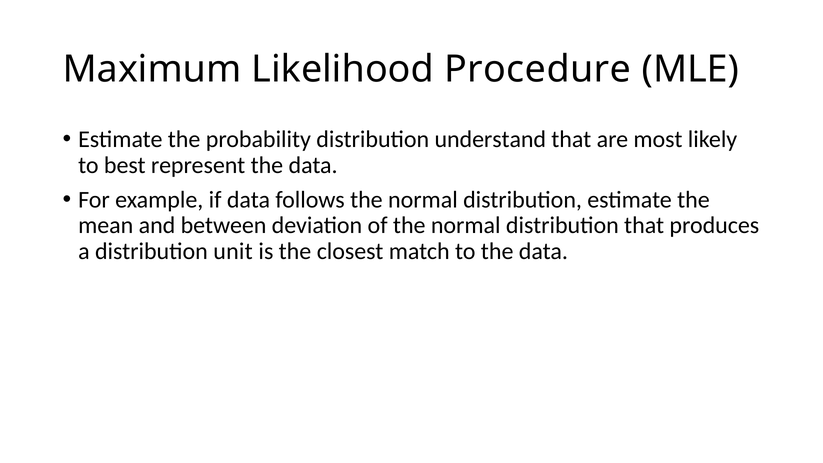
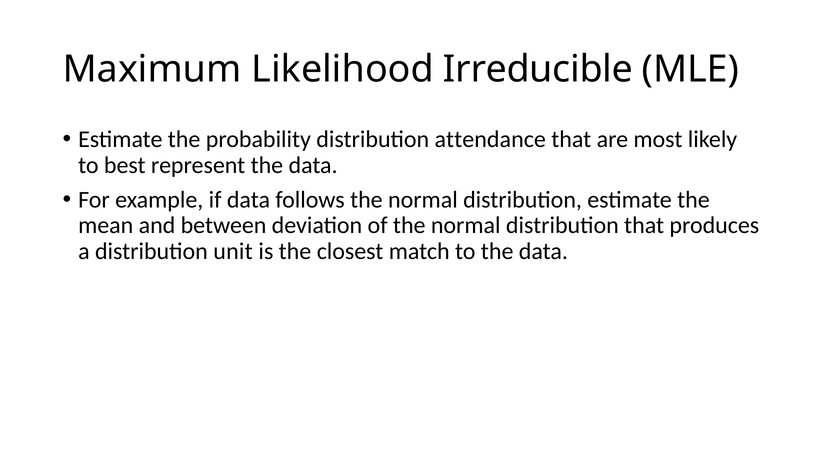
Procedure: Procedure -> Irreducible (538, 69)
understand: understand -> attendance (490, 139)
